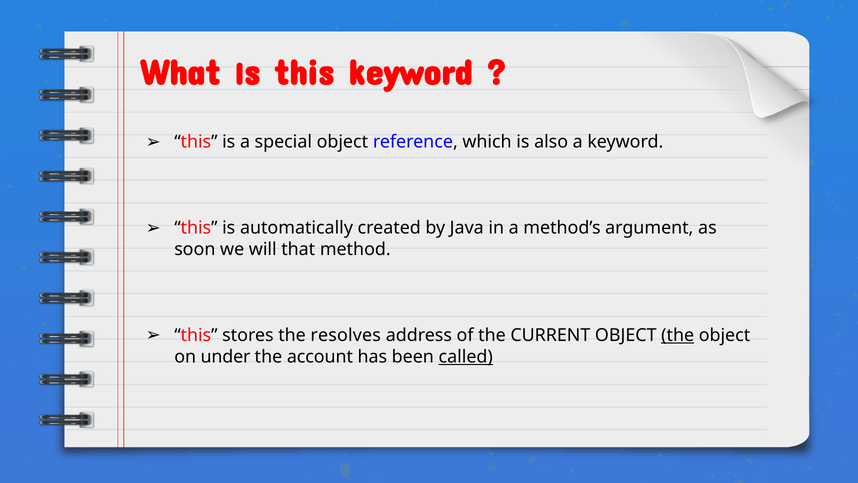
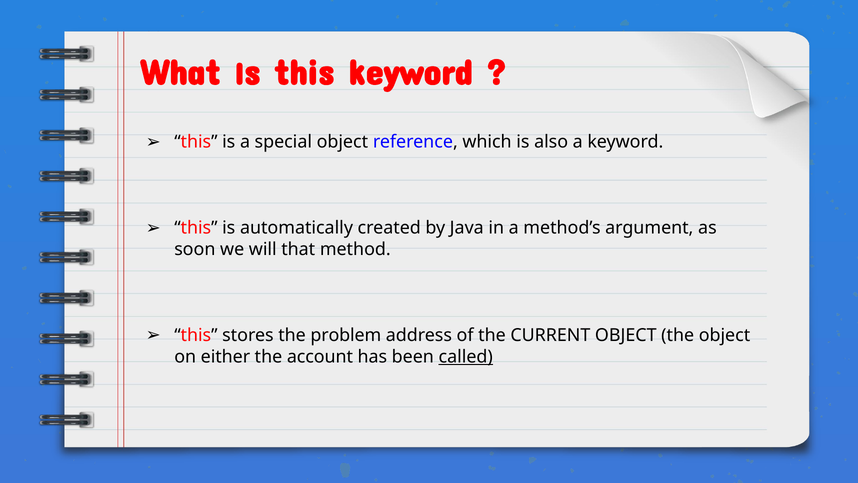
resolves: resolves -> problem (346, 335)
the underline: present -> none (678, 335)
under: under -> either (225, 356)
